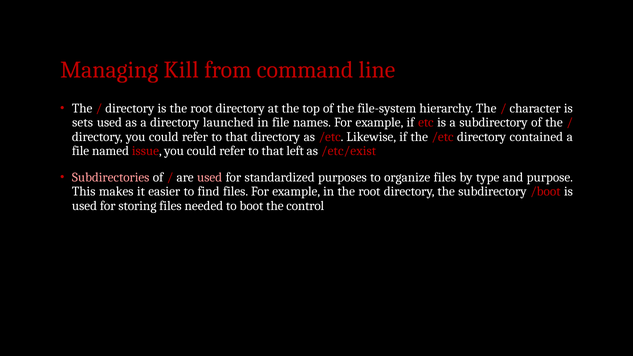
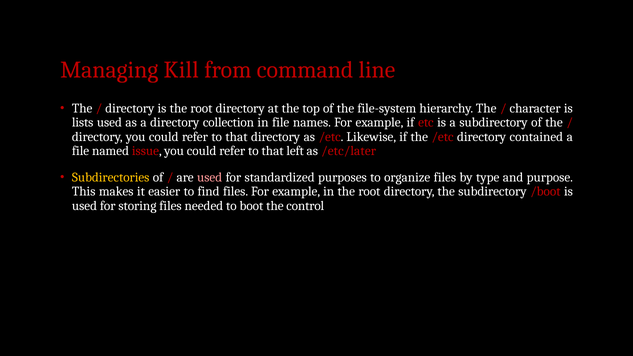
sets: sets -> lists (83, 123)
launched: launched -> collection (228, 123)
/etc/exist: /etc/exist -> /etc/later (349, 151)
Subdirectories colour: pink -> yellow (111, 177)
